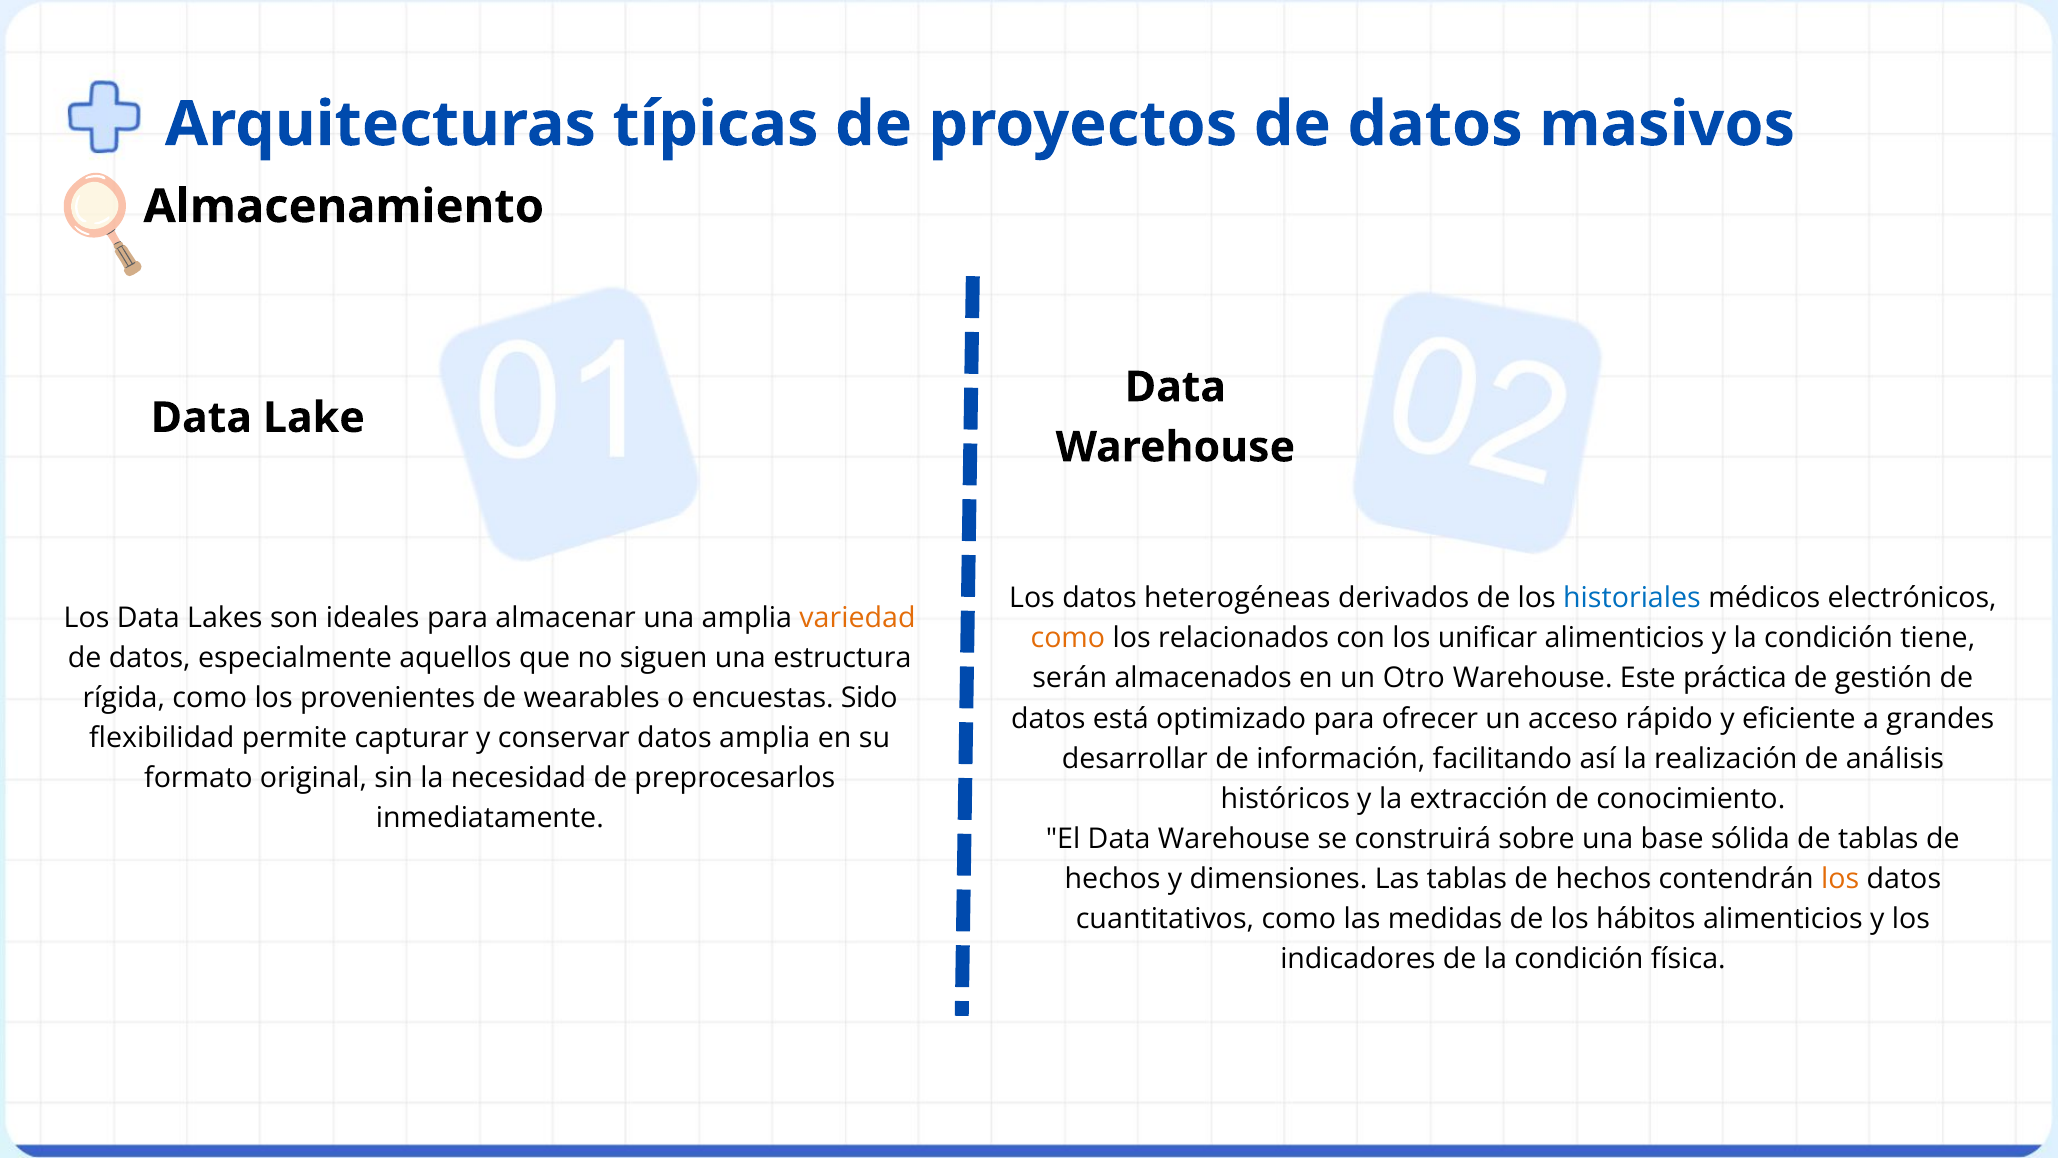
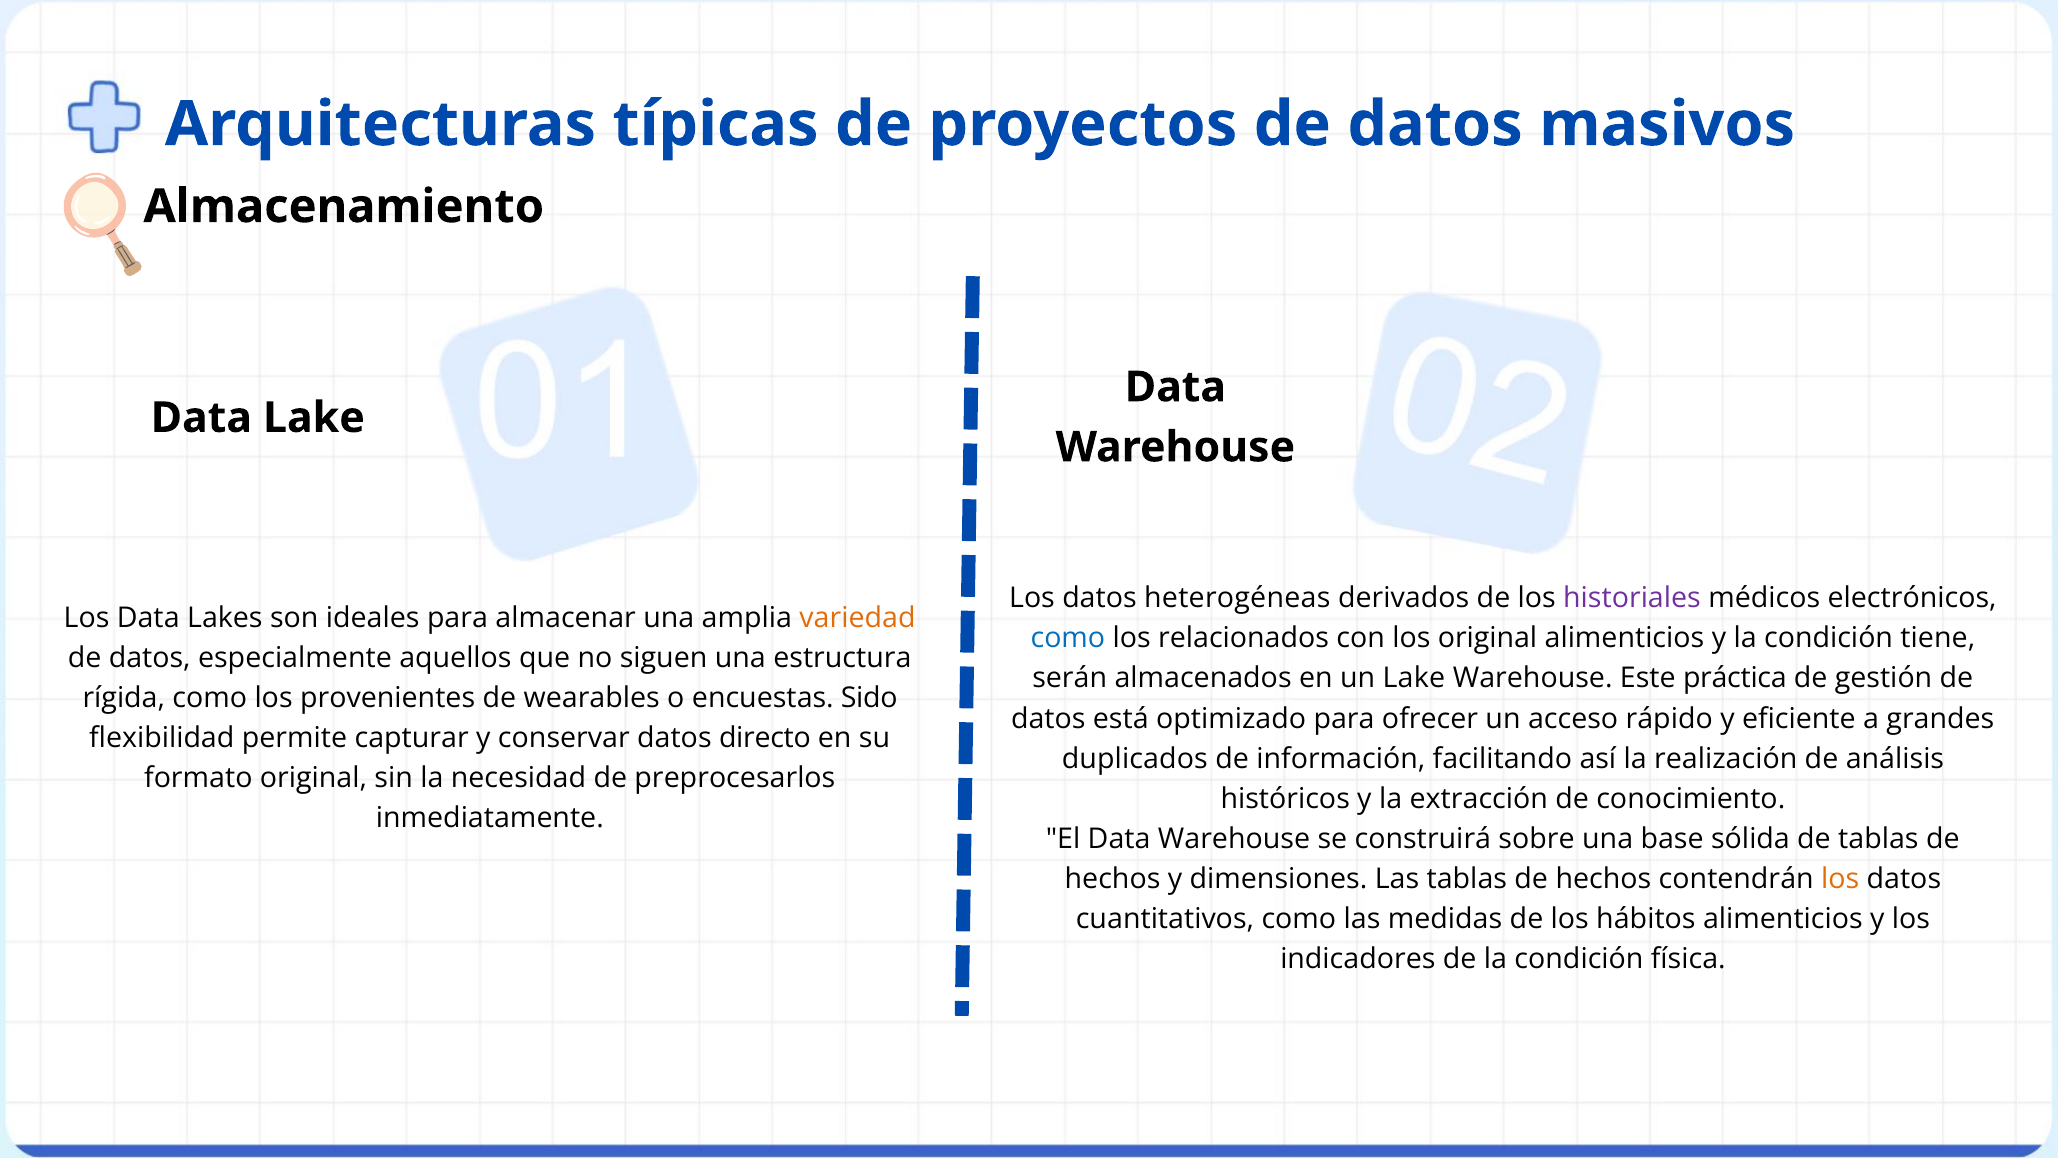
historiales colour: blue -> purple (1632, 598)
como colour: orange -> blue (1068, 638)
los unificar: unificar -> original (1488, 638)
un Otro: Otro -> Lake (1414, 678)
datos amplia: amplia -> directo (765, 738)
desarrollar: desarrollar -> duplicados (1135, 758)
